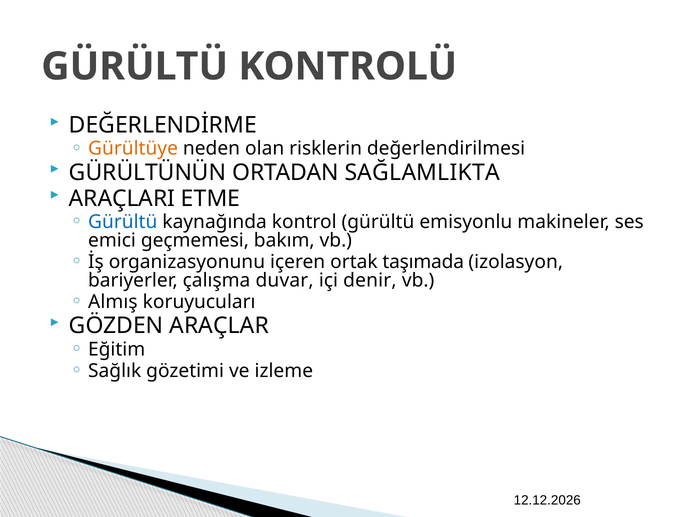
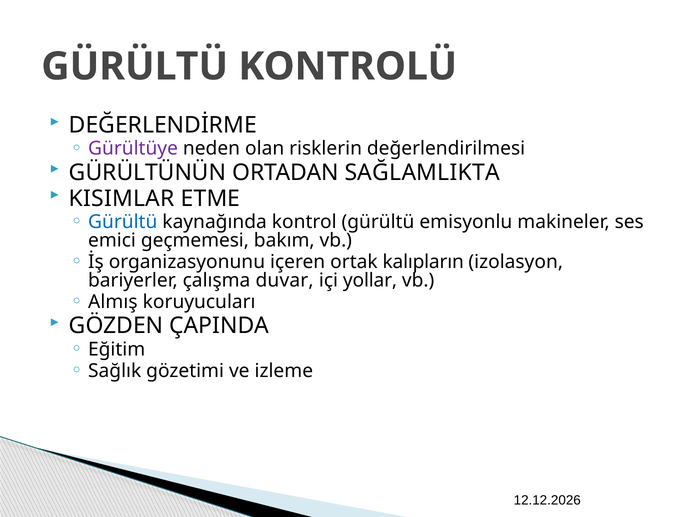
Gürültüye colour: orange -> purple (133, 149)
ARAÇLARI: ARAÇLARI -> KISIMLAR (122, 198)
taşımada: taşımada -> kalıpların (423, 262)
denir: denir -> yollar (370, 280)
ARAÇLAR: ARAÇLAR -> ÇAPINDA (219, 326)
